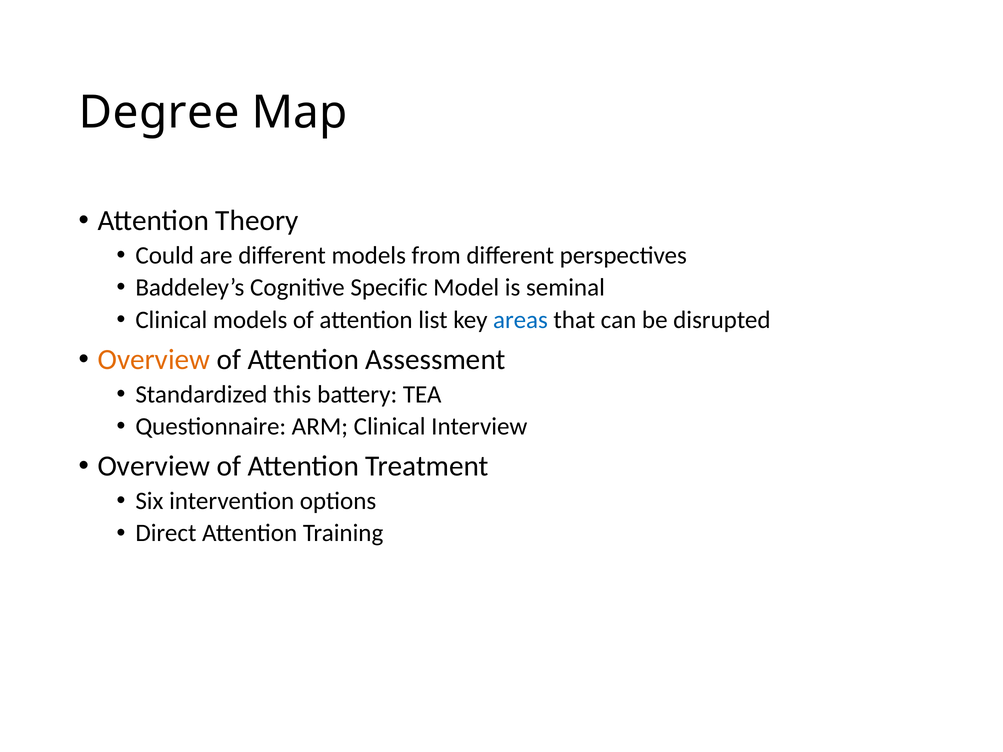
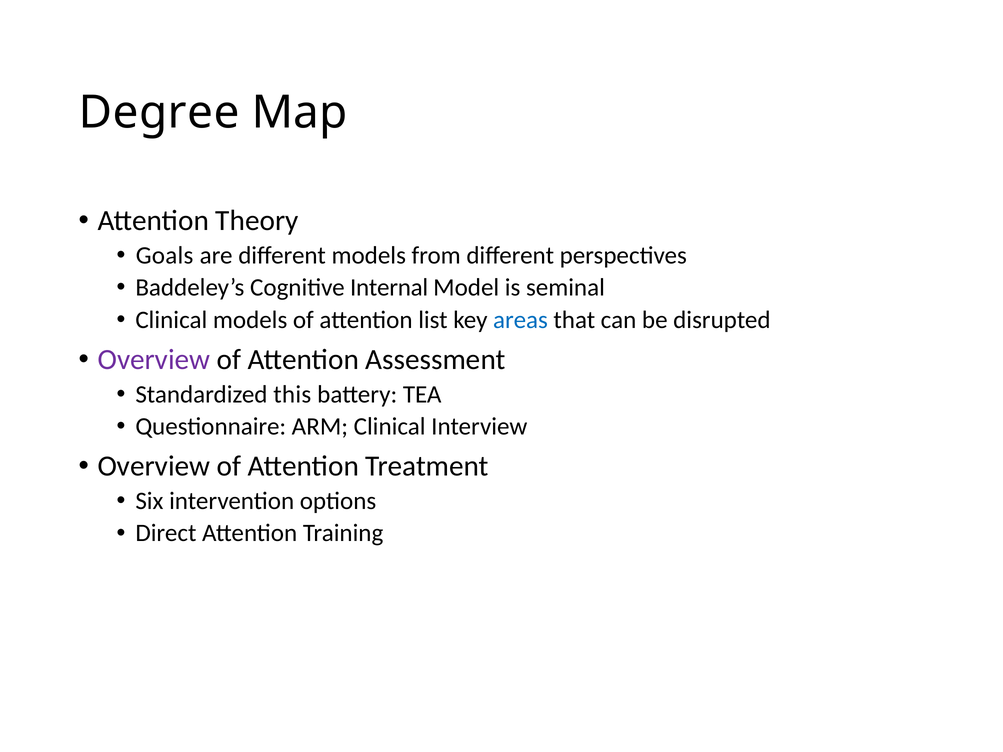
Could: Could -> Goals (165, 255)
Specific: Specific -> Internal (389, 288)
Overview colour: orange -> purple (154, 360)
